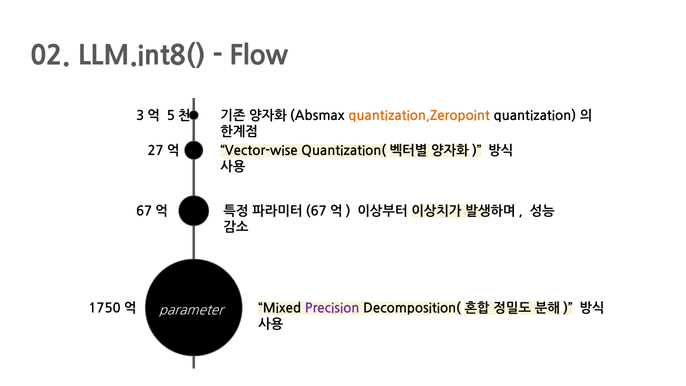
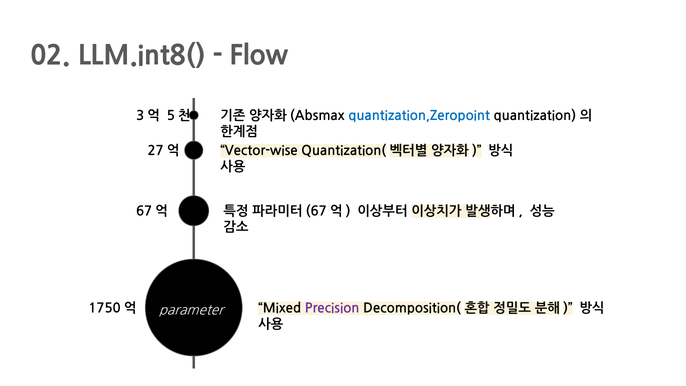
quantization,Zeropoint colour: orange -> blue (419, 116)
